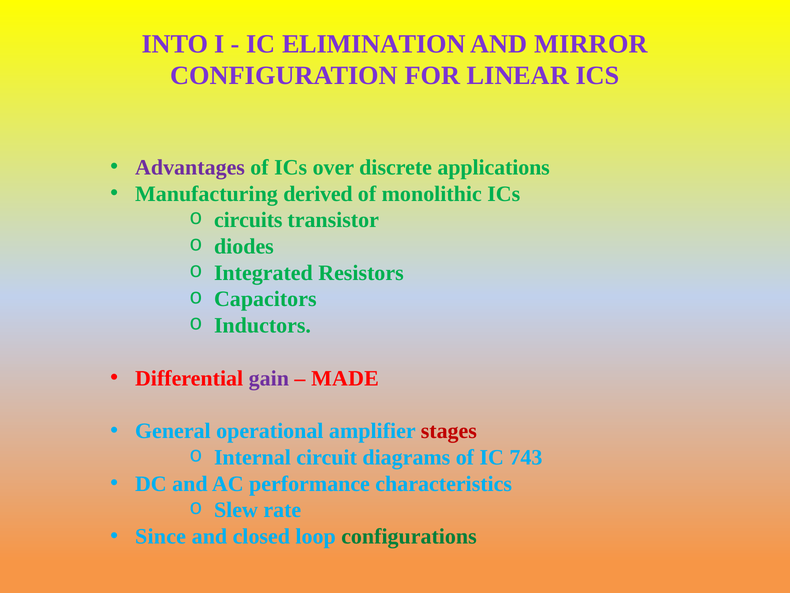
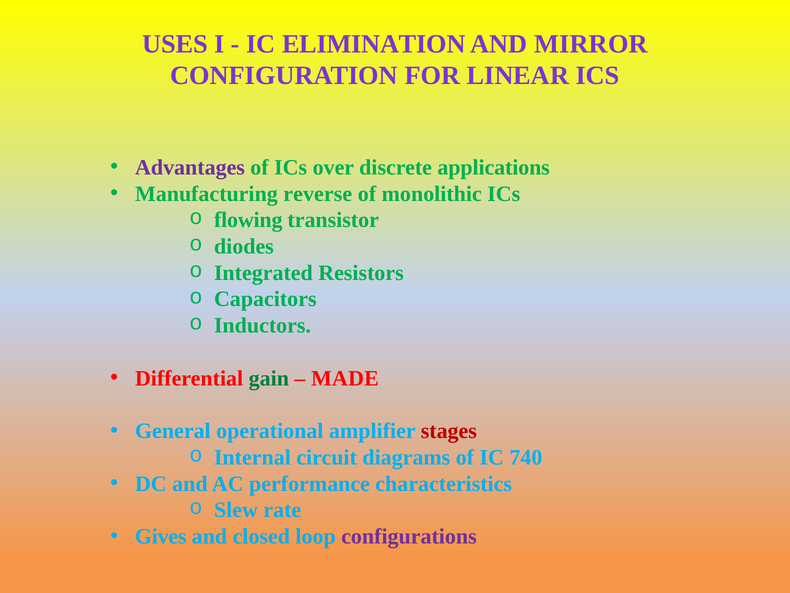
INTO: INTO -> USES (175, 44)
derived: derived -> reverse (318, 194)
circuits: circuits -> flowing (248, 220)
gain colour: purple -> green (269, 378)
743: 743 -> 740 (526, 457)
Since: Since -> Gives (161, 536)
configurations colour: green -> purple (409, 536)
